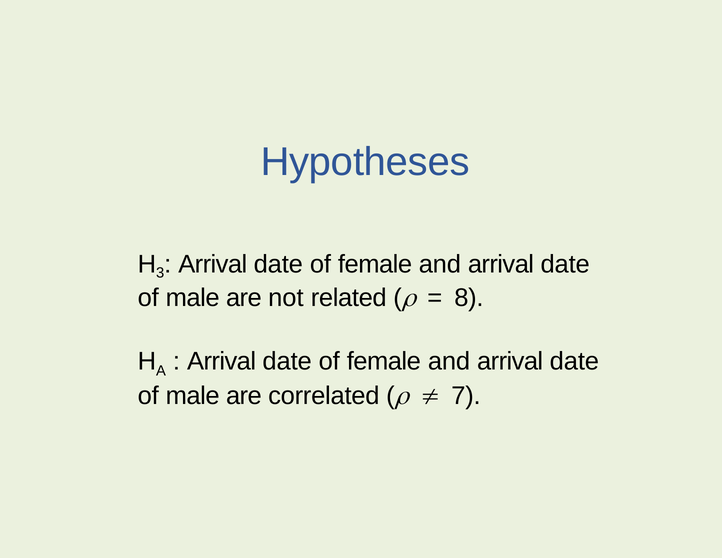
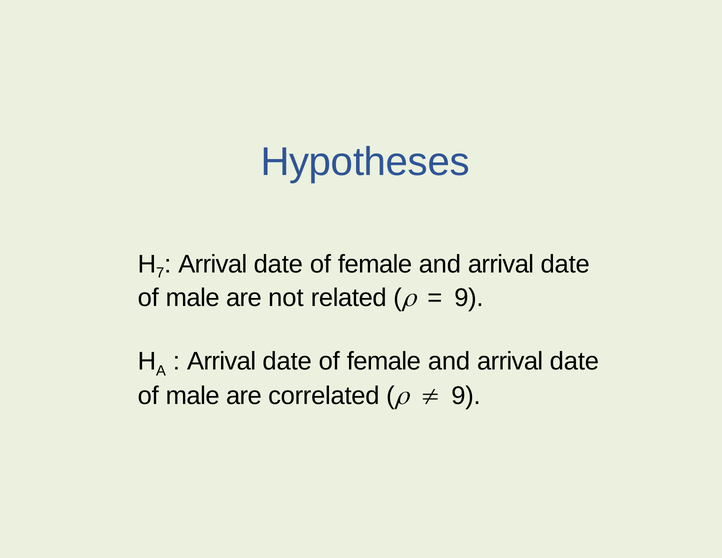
3: 3 -> 7 (160, 273)
8: 8 -> 9 (469, 298)
7: 7 -> 9 (466, 396)
